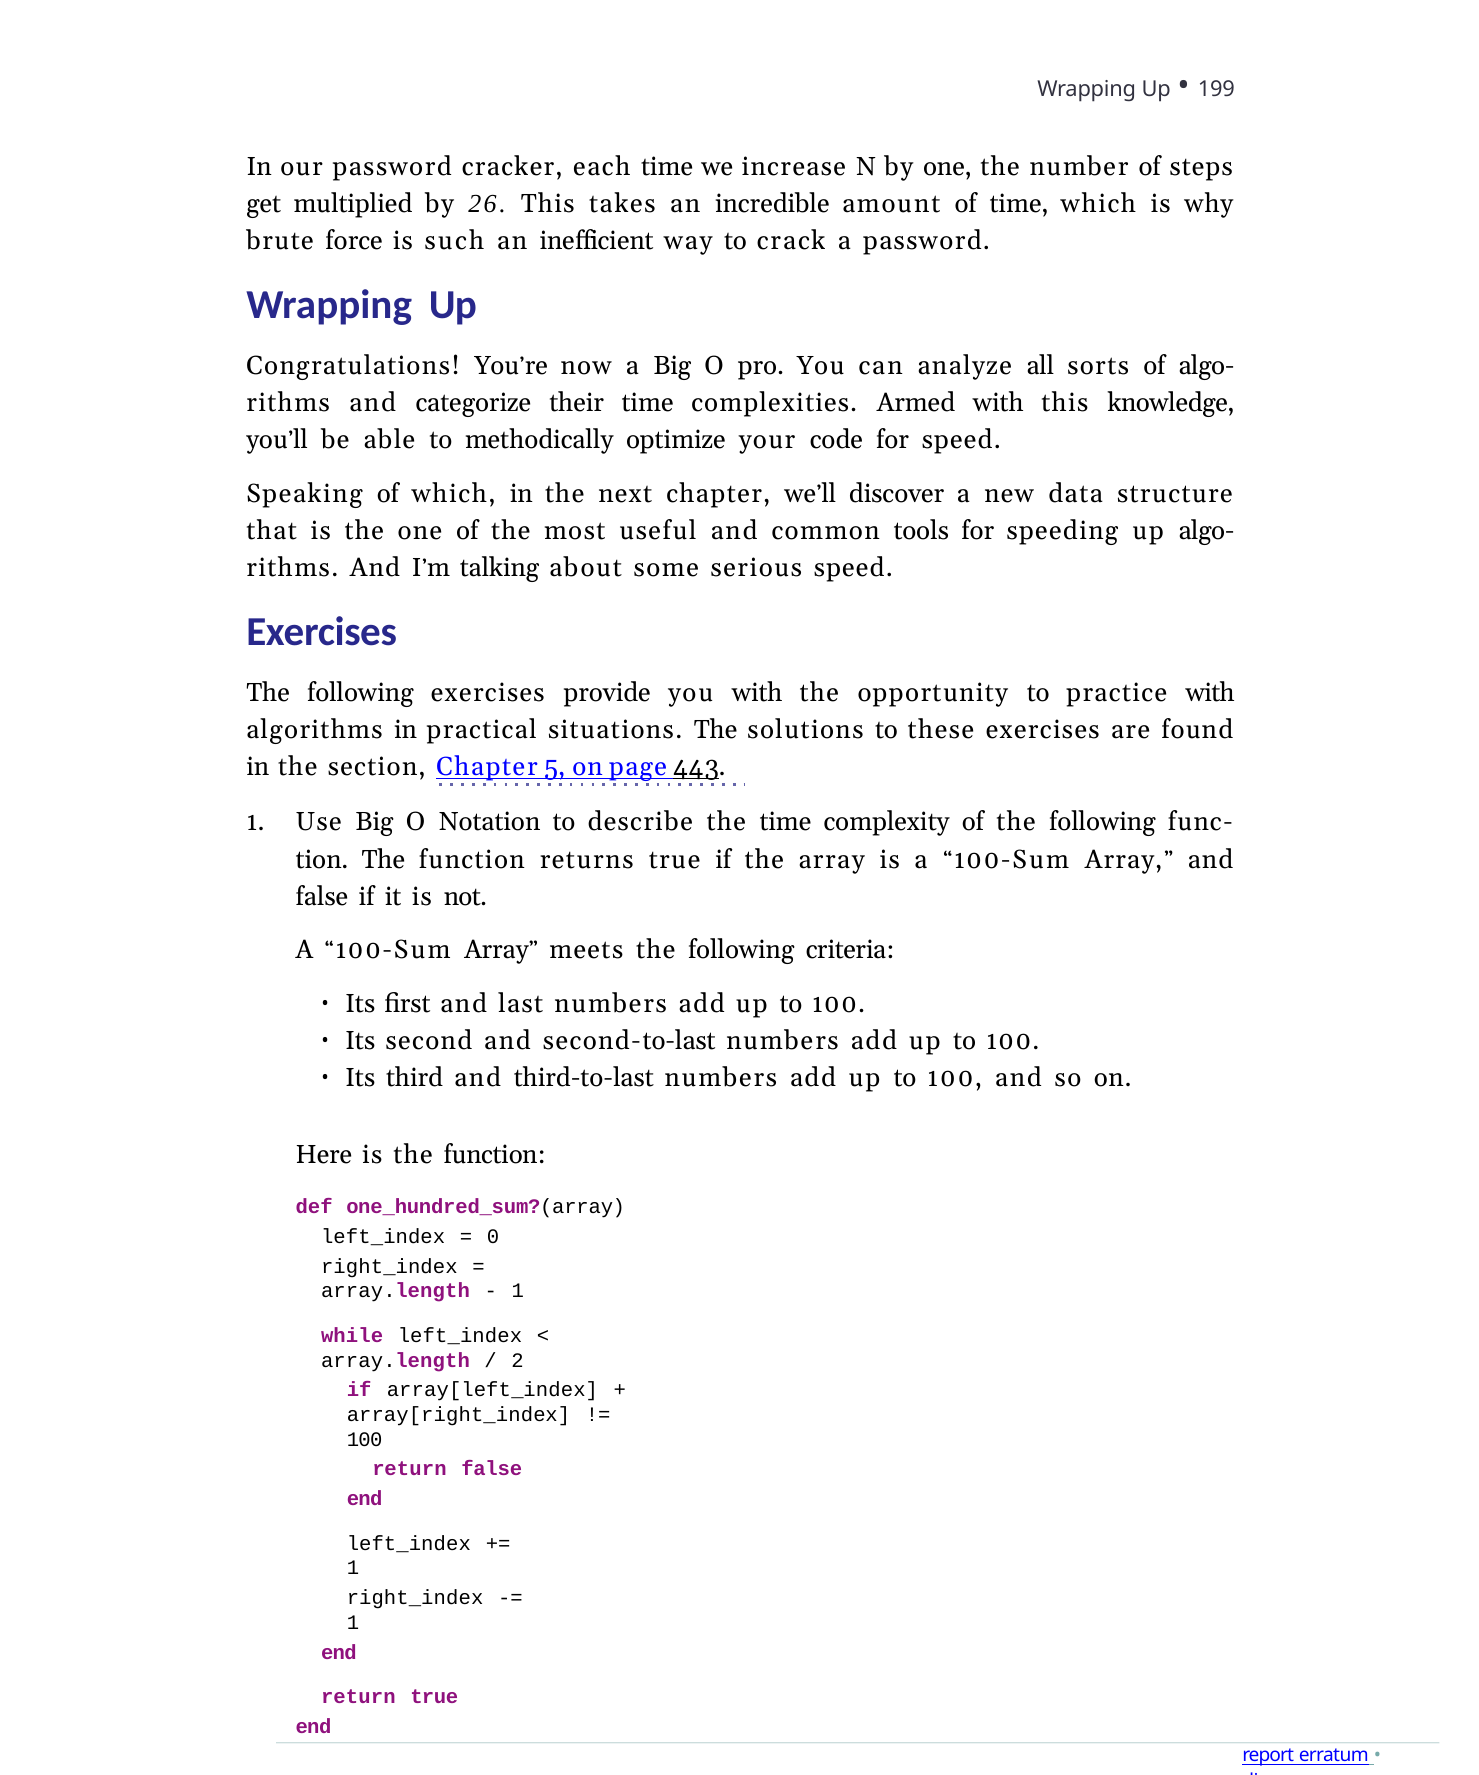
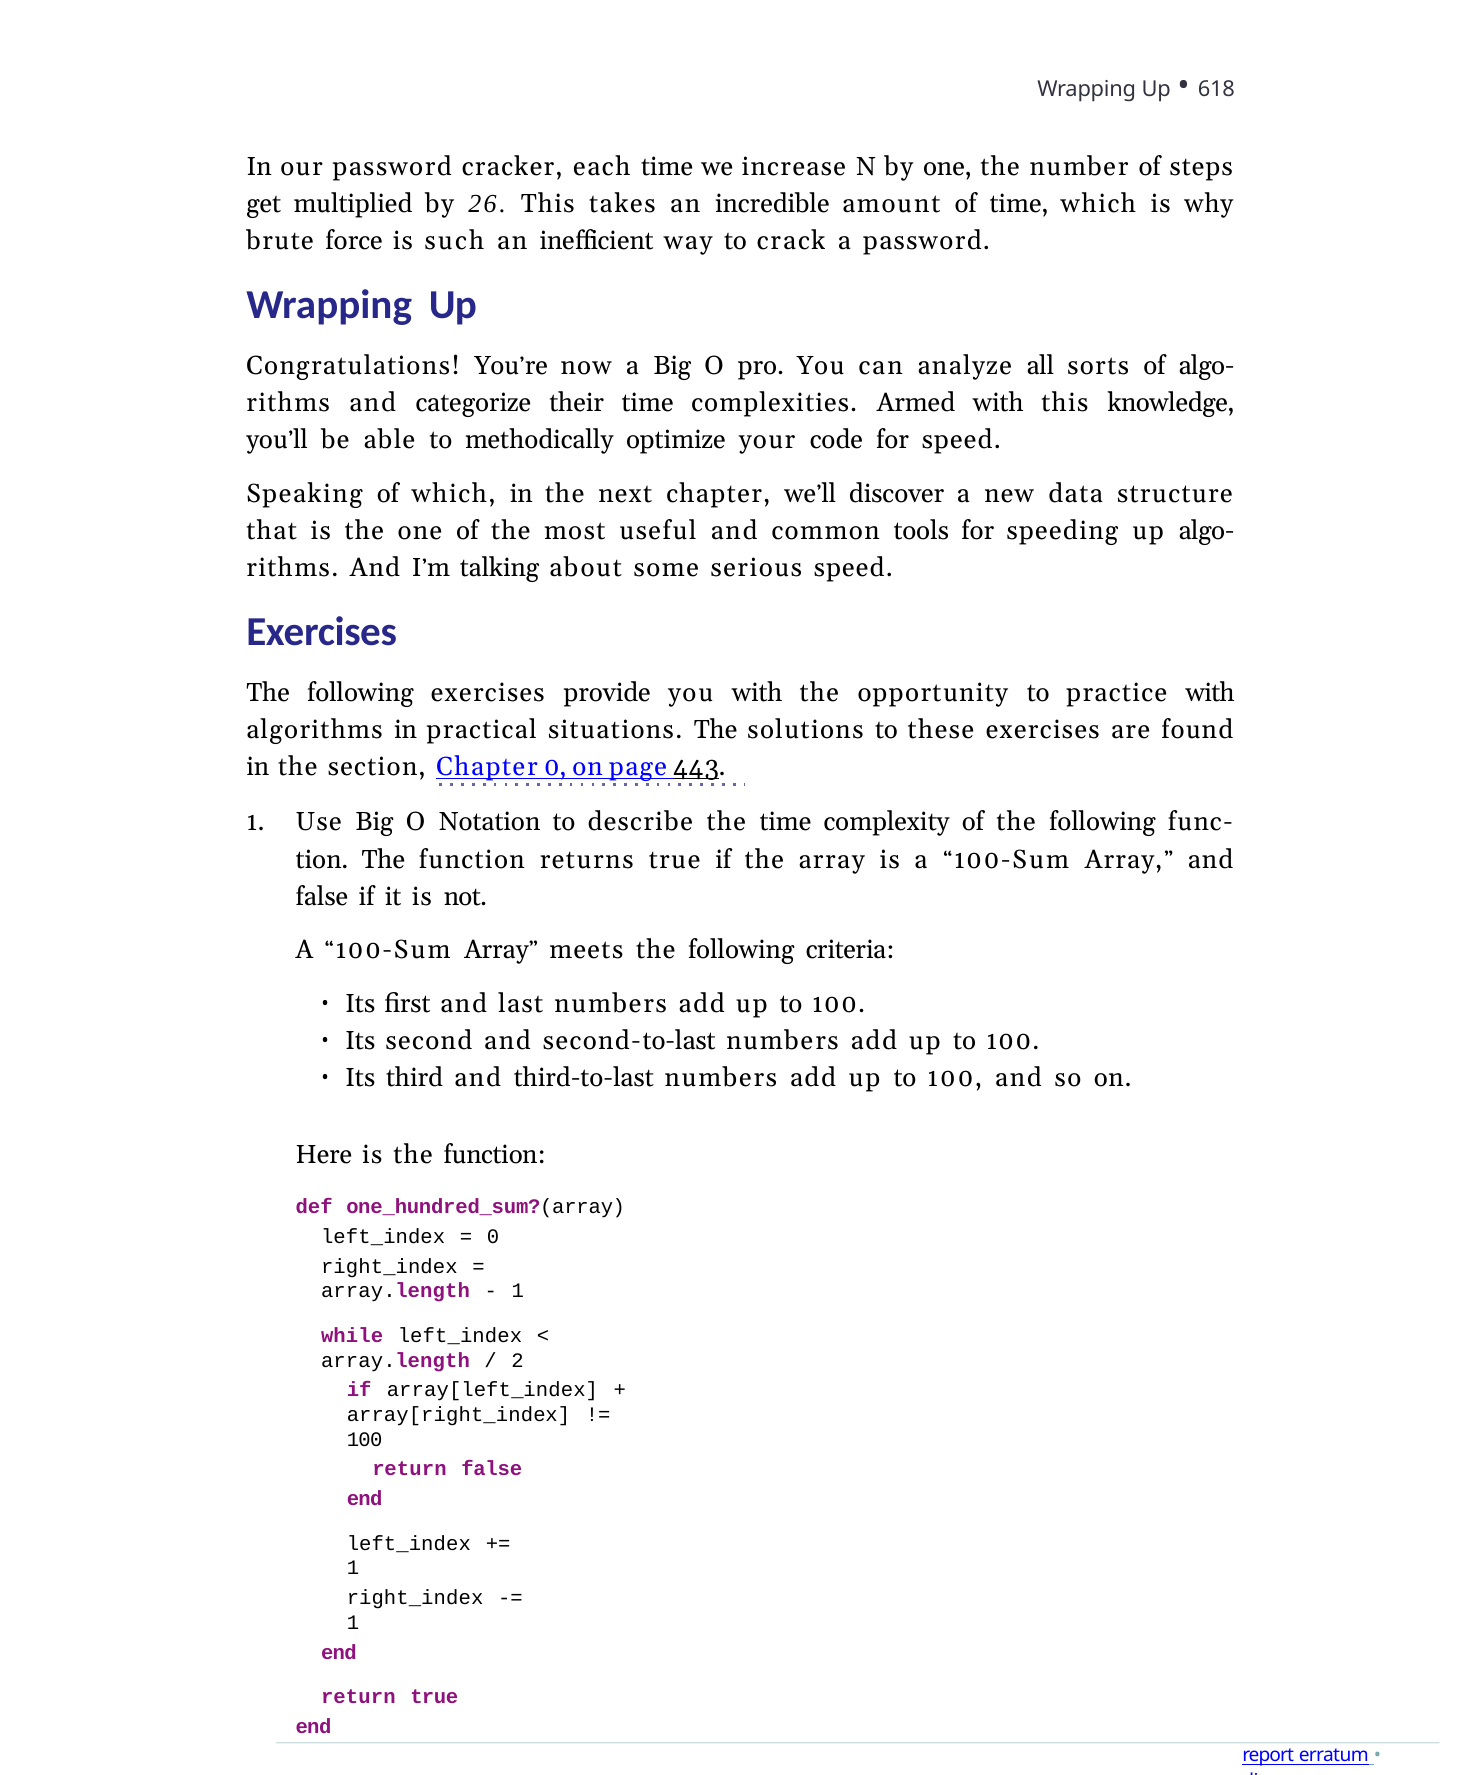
199: 199 -> 618 (1216, 90)
Chapter 5: 5 -> 0 (555, 767)
